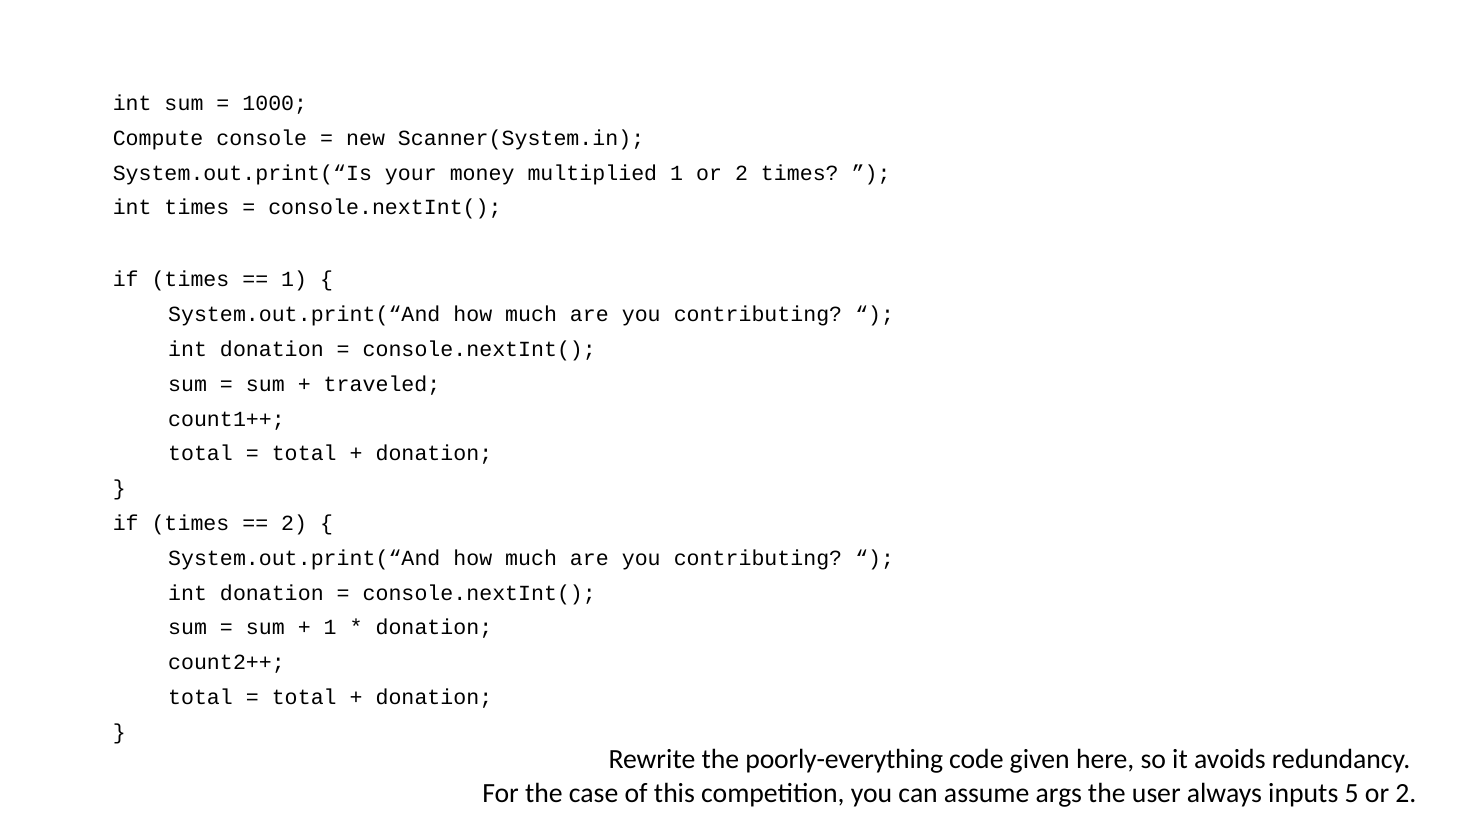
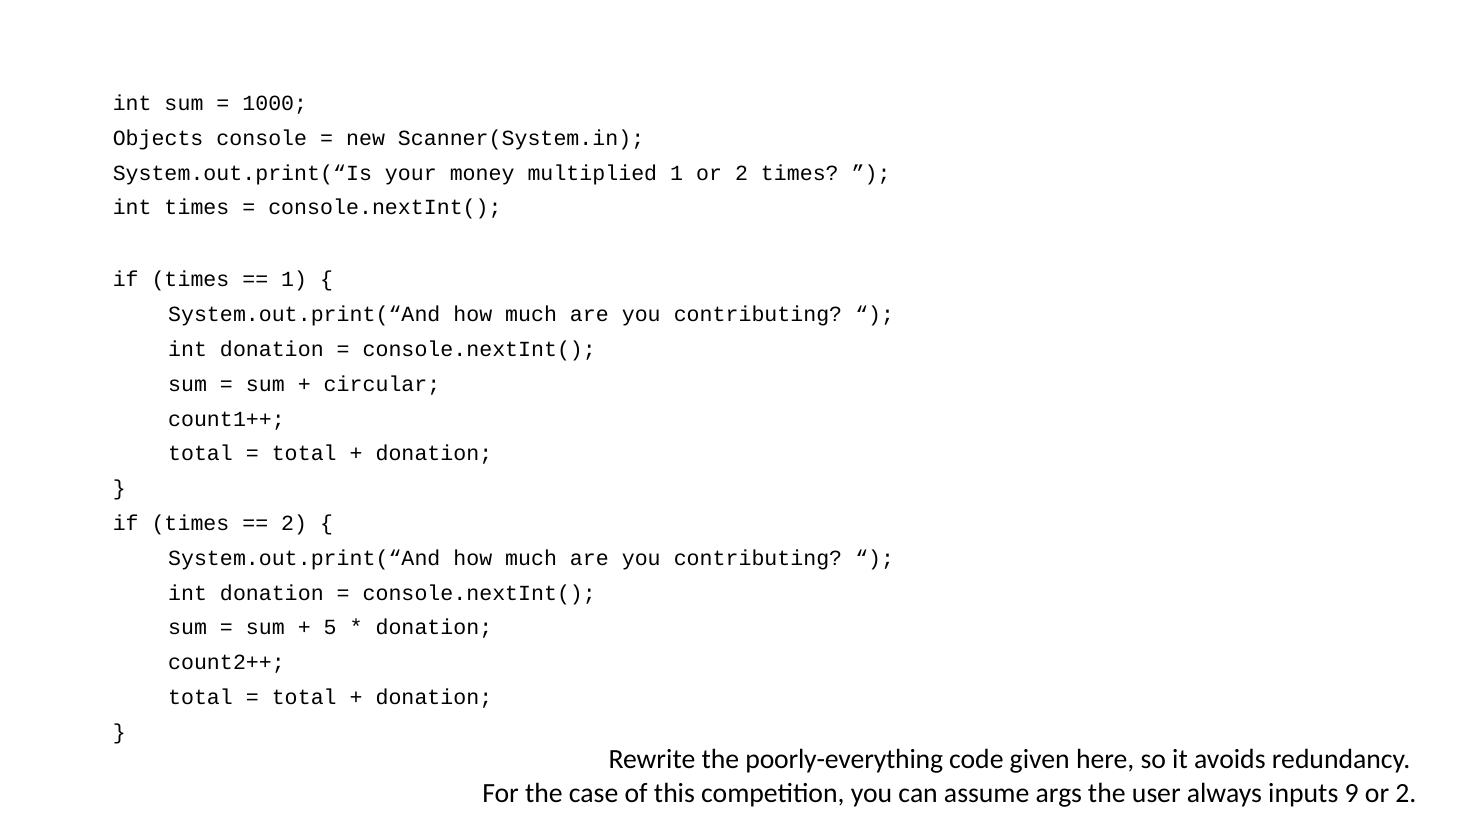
Compute: Compute -> Objects (158, 138)
traveled: traveled -> circular (382, 384)
1: 1 -> 5 (330, 628)
5: 5 -> 9 (1352, 793)
